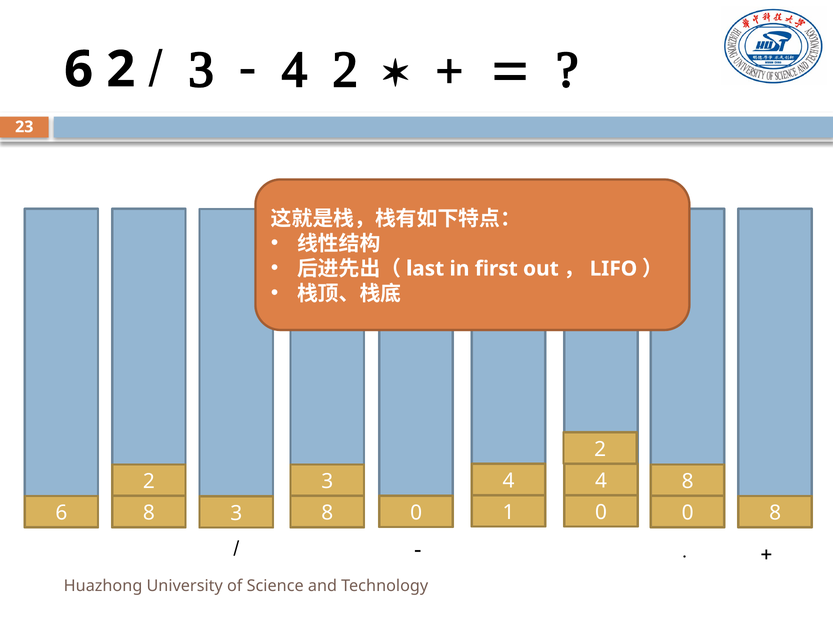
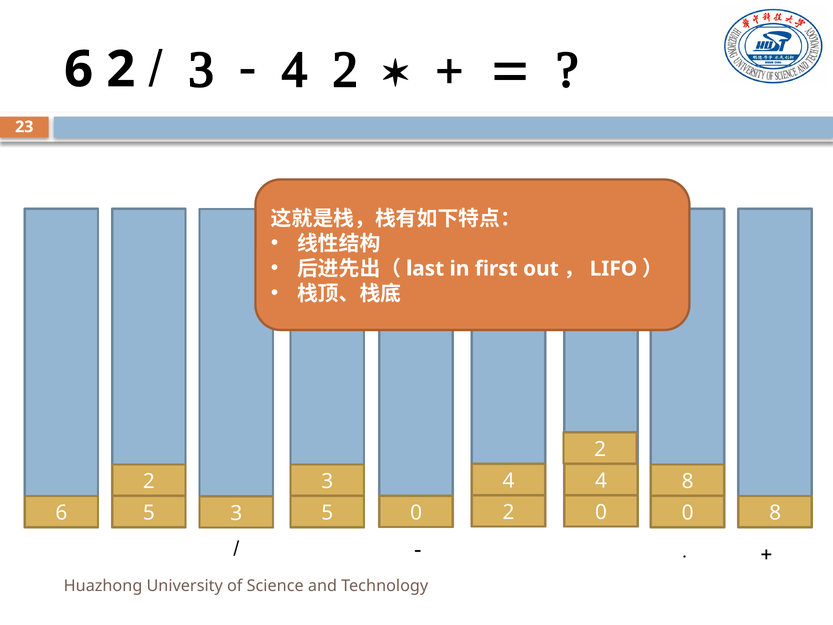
0 1: 1 -> 2 (509, 512)
6 8: 8 -> 5 (149, 513)
3 8: 8 -> 5 (327, 513)
